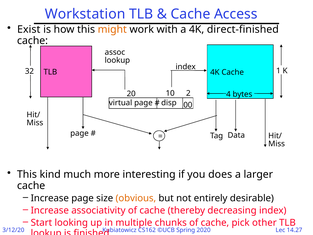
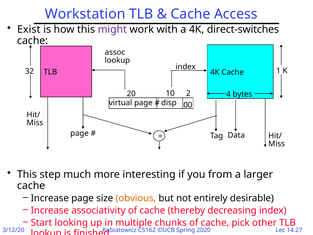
might colour: orange -> purple (112, 29)
direct-finished: direct-finished -> direct-switches (243, 29)
kind: kind -> step (50, 174)
does: does -> from (220, 174)
